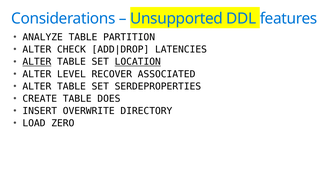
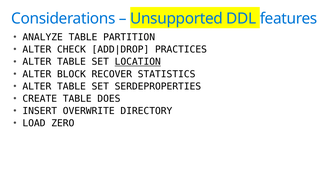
LATENCIES: LATENCIES -> PRACTICES (181, 50)
ALTER underline: present -> none (37, 62)
LEVEL: LEVEL -> BLOCK (71, 74)
ASSOCIATED: ASSOCIATED -> STATISTICS (167, 74)
